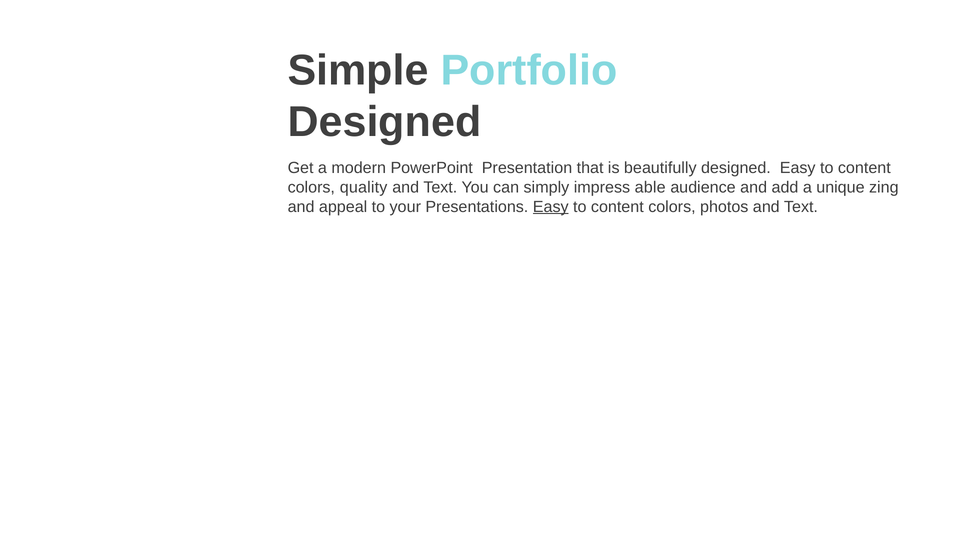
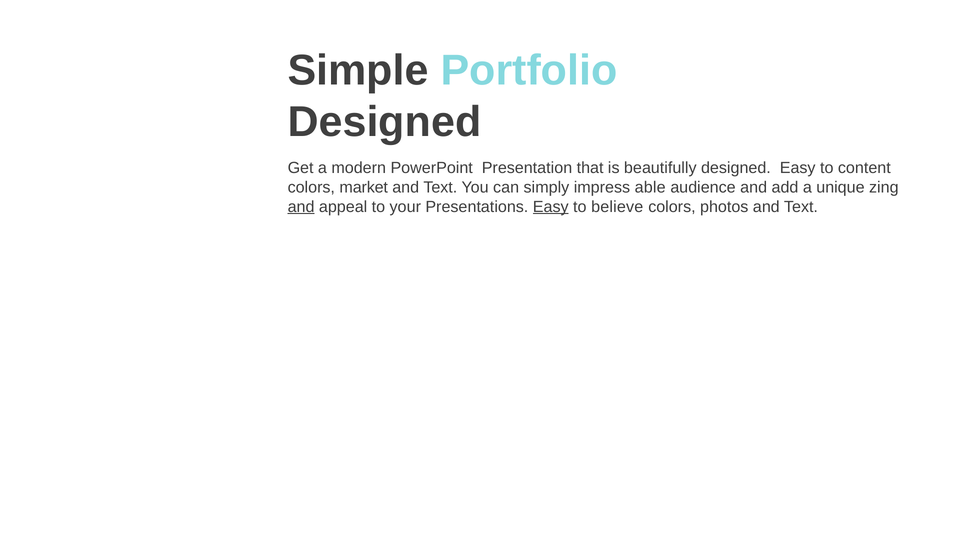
quality: quality -> market (364, 187)
and underline: none -> present (301, 207)
content: content -> believe (617, 207)
